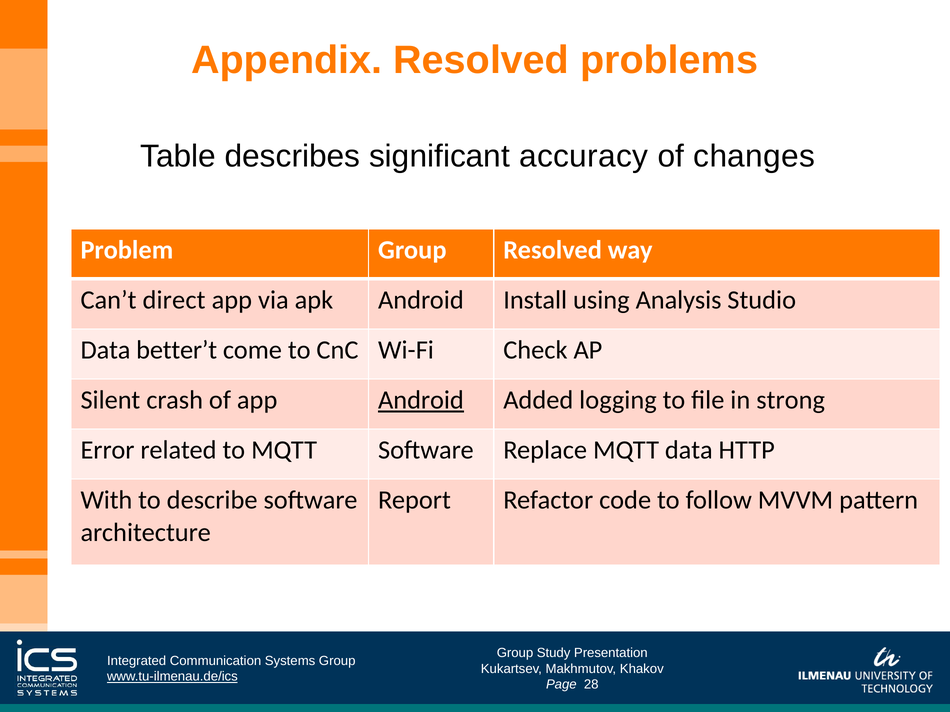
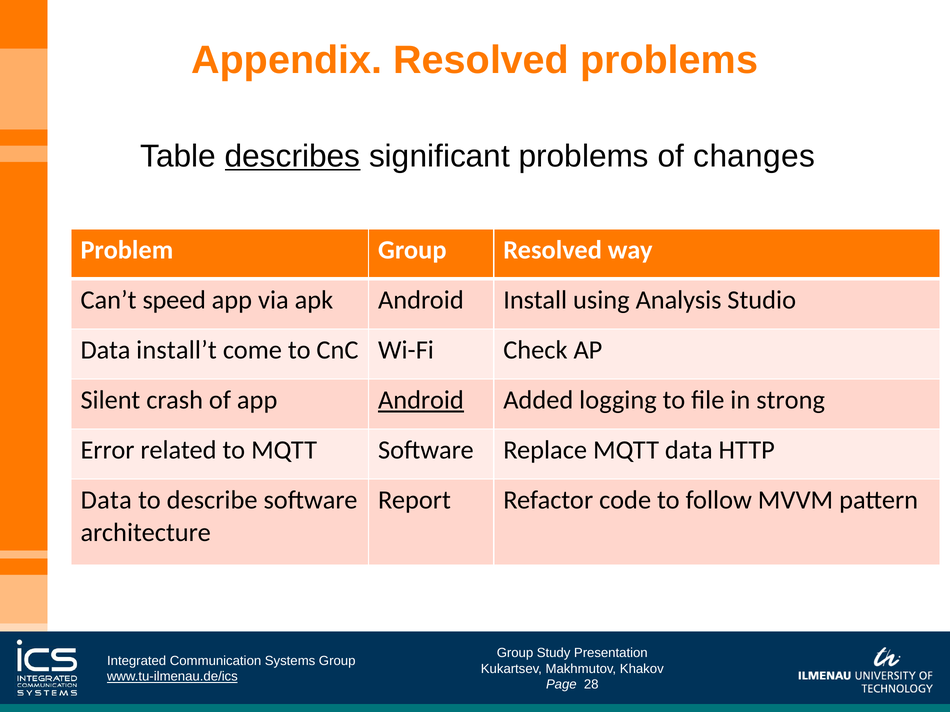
describes underline: none -> present (293, 156)
significant accuracy: accuracy -> problems (584, 156)
direct: direct -> speed (174, 300)
better’t: better’t -> install’t (176, 350)
With: With -> Data (106, 501)
